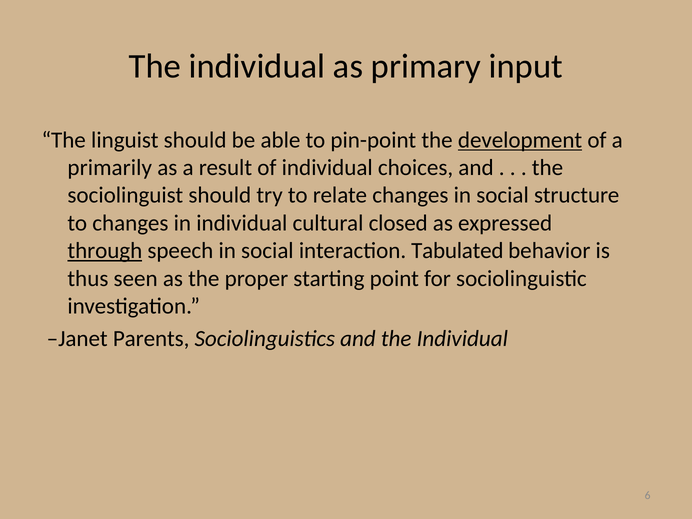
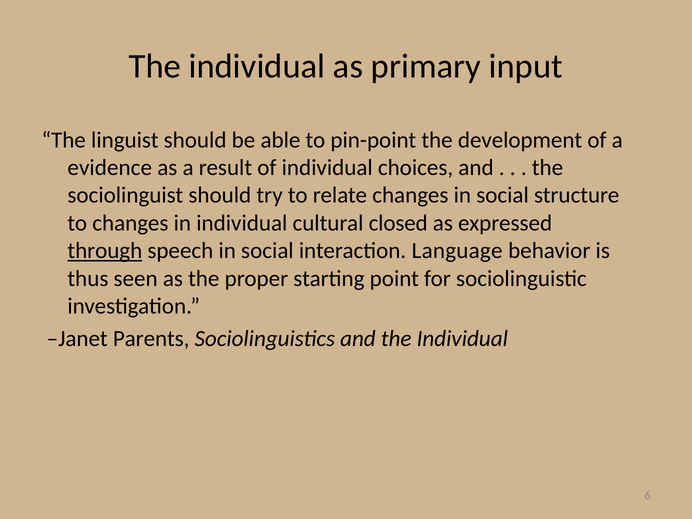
development underline: present -> none (520, 140)
primarily: primarily -> evidence (110, 168)
Tabulated: Tabulated -> Language (457, 251)
